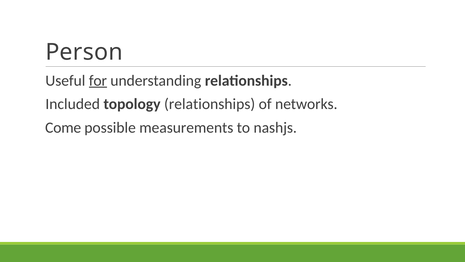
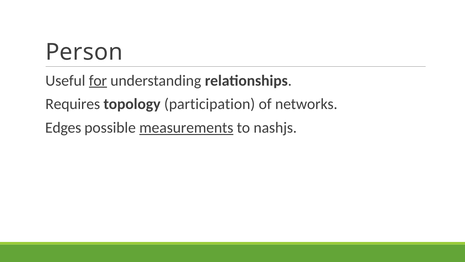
Included: Included -> Requires (73, 104)
topology relationships: relationships -> participation (210, 104)
Come: Come -> Edges (63, 127)
measurements underline: none -> present (186, 127)
